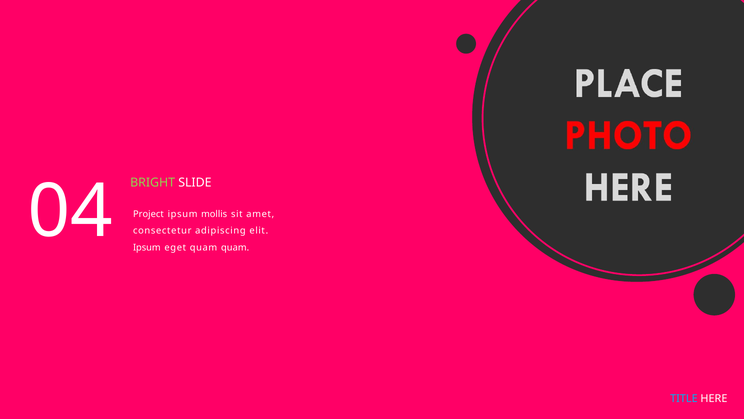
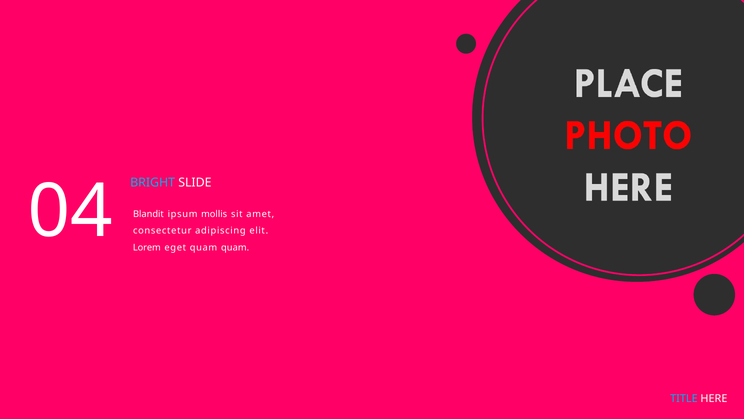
BRIGHT colour: light green -> light blue (153, 183)
Project: Project -> Blandit (148, 214)
Ipsum: Ipsum -> Lorem (147, 247)
